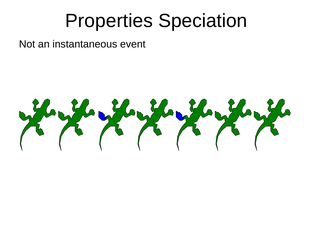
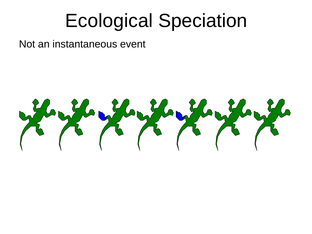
Properties: Properties -> Ecological (109, 21)
